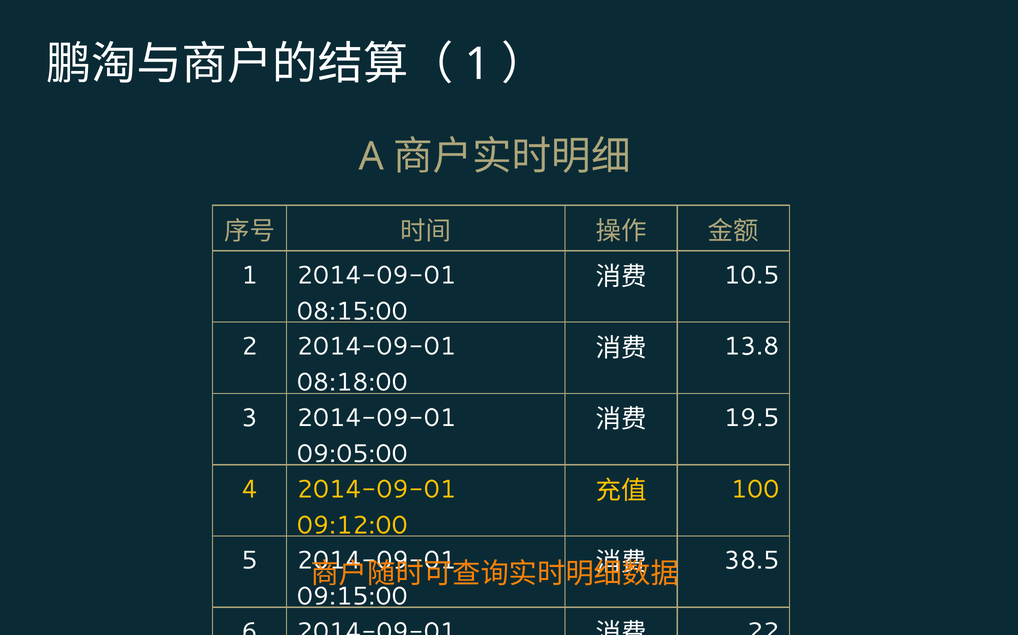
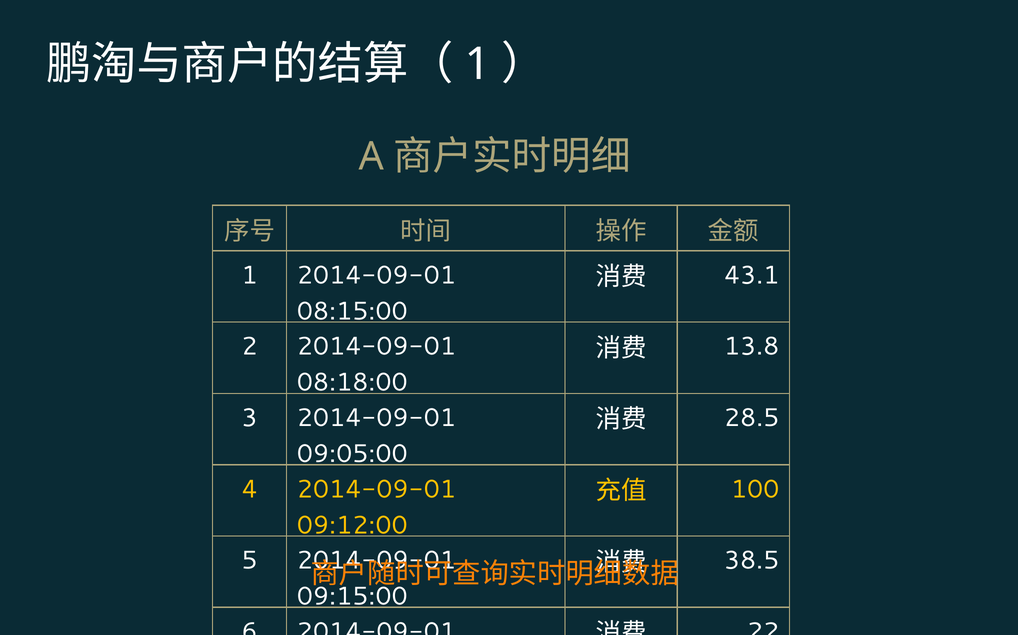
10.5: 10.5 -> 43.1 (752, 275)
19.5: 19.5 -> 28.5 (752, 418)
